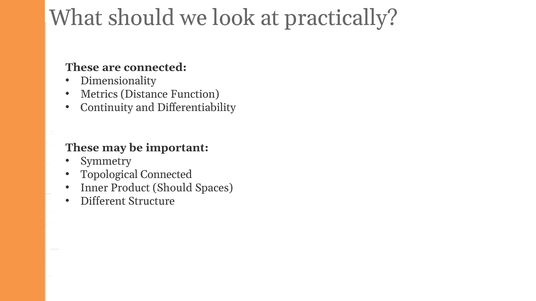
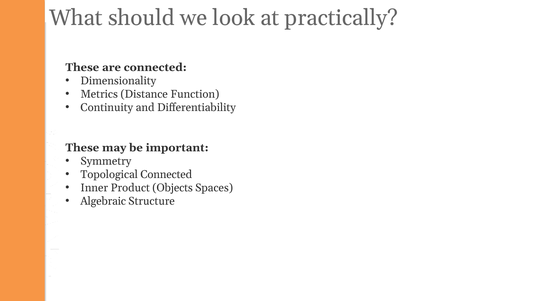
Product Should: Should -> Objects (173, 188)
Different: Different -> Algebraic (103, 201)
